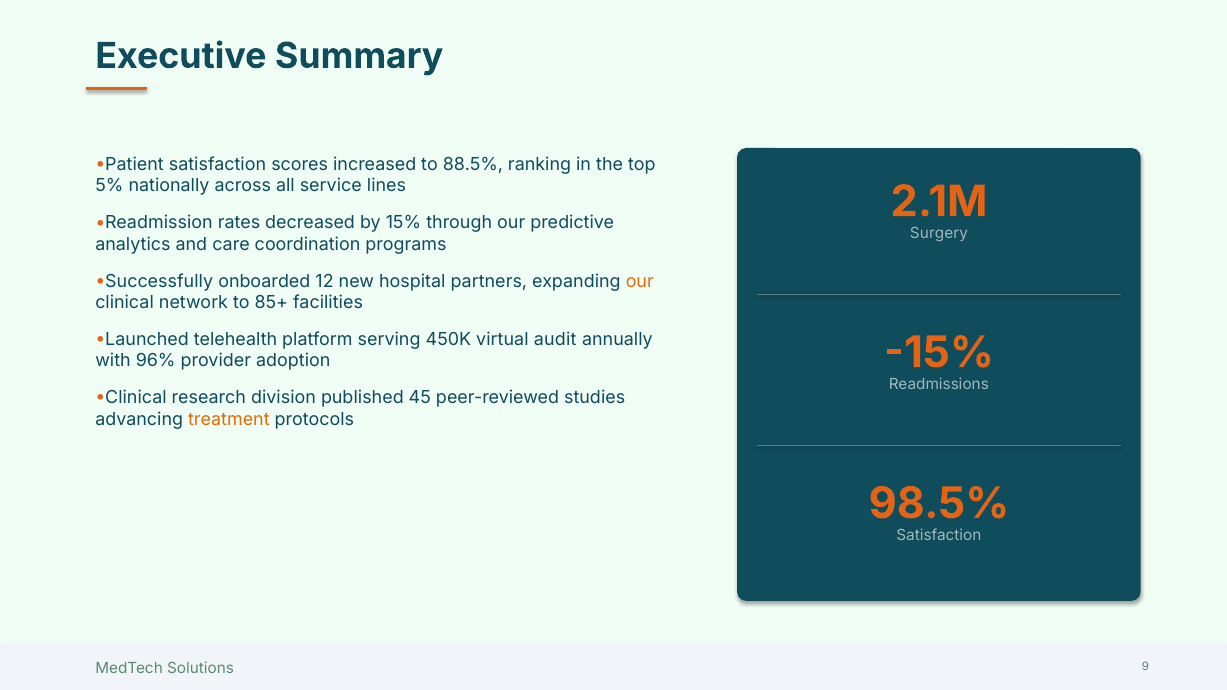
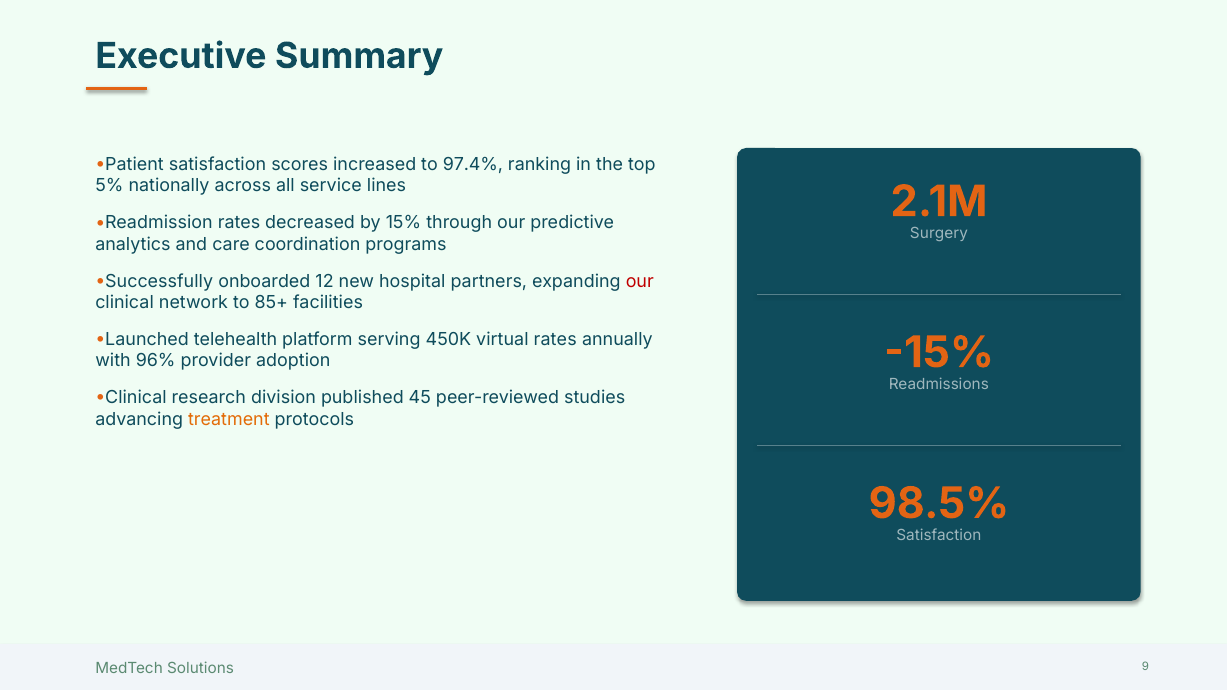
88.5%: 88.5% -> 97.4% (473, 165)
our colour: orange -> red (640, 281)
virtual audit: audit -> rates (555, 339)
